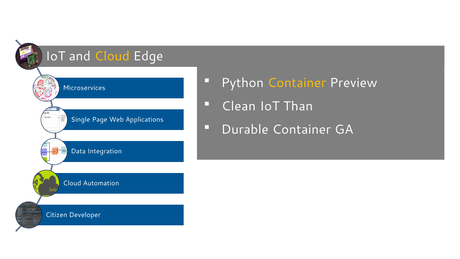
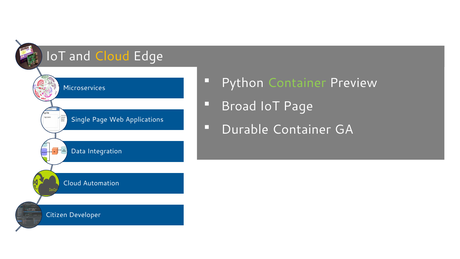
Container colour: yellow -> light green (297, 83)
Clean: Clean -> Broad (239, 106)
IoT Than: Than -> Page (298, 106)
